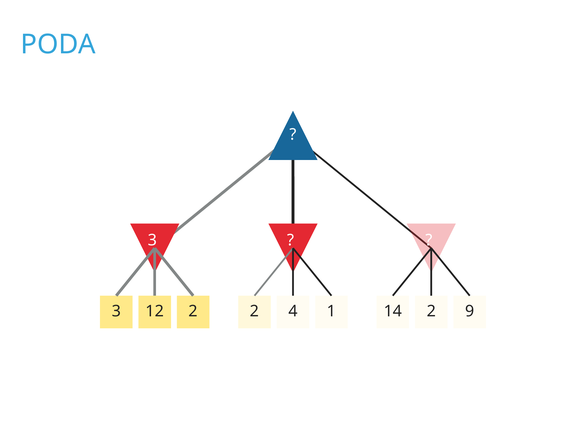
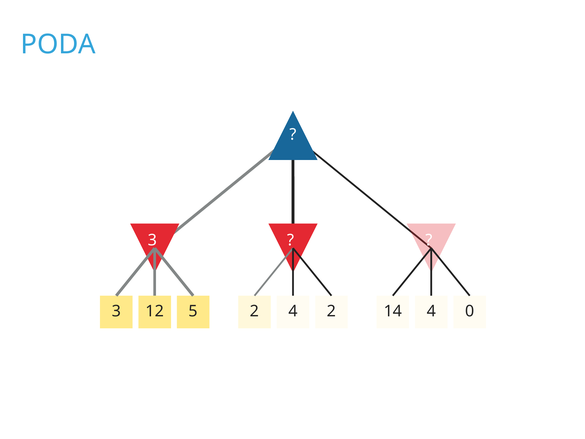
3 2: 2 -> 5 (193, 311)
2 1: 1 -> 2 (331, 311)
4 2: 2 -> 4 (431, 311)
9: 9 -> 0 (470, 311)
